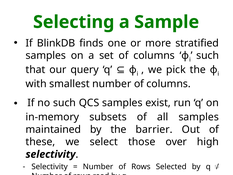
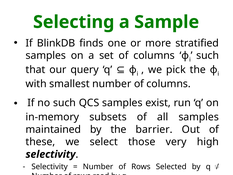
over: over -> very (176, 142)
